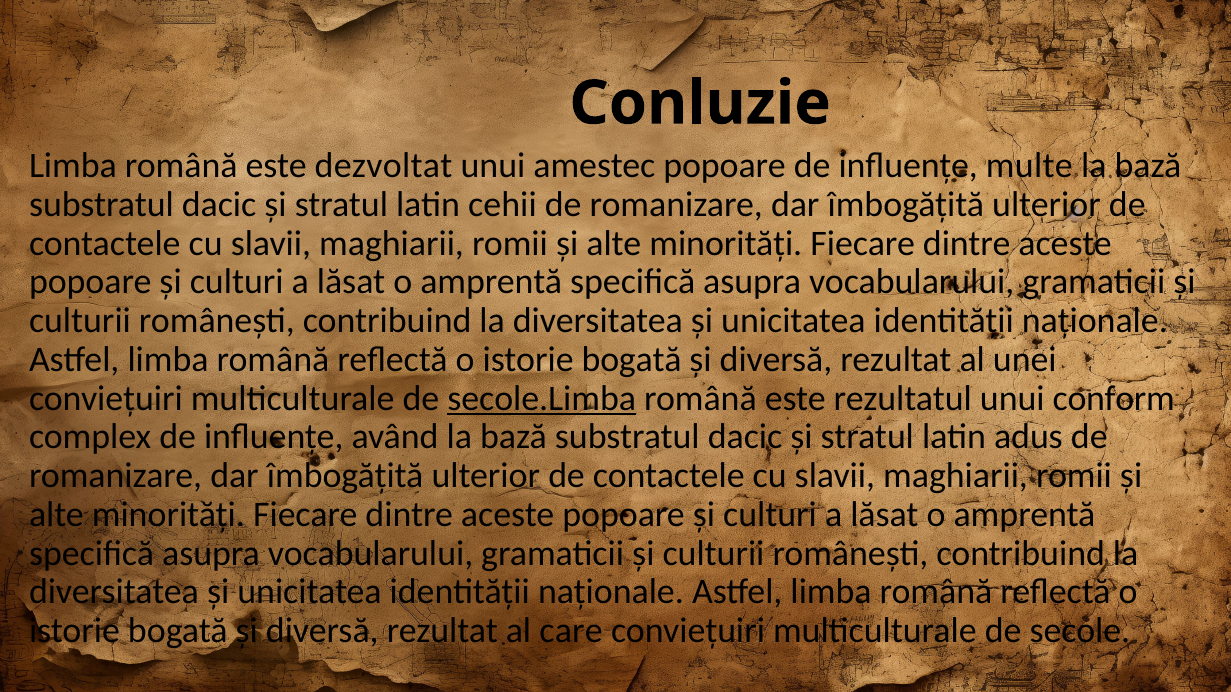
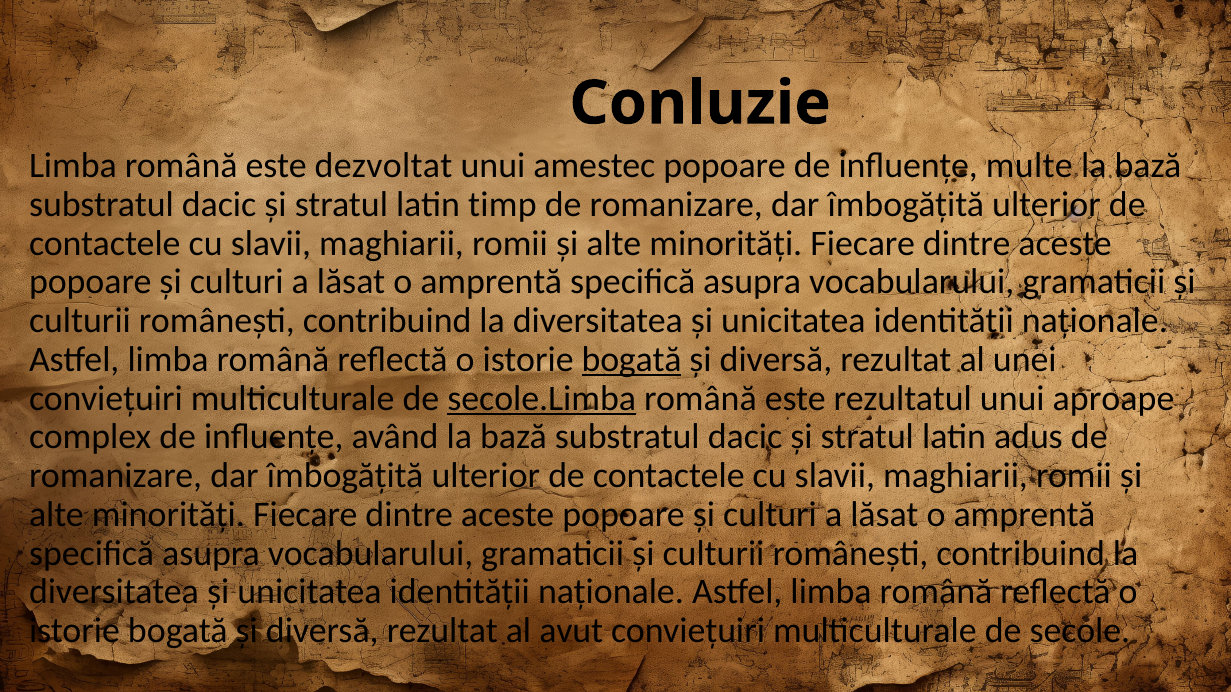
cehii: cehii -> timp (502, 205)
bogată underline: none -> present (632, 360)
conform: conform -> aproape (1114, 398)
care: care -> avut (571, 631)
